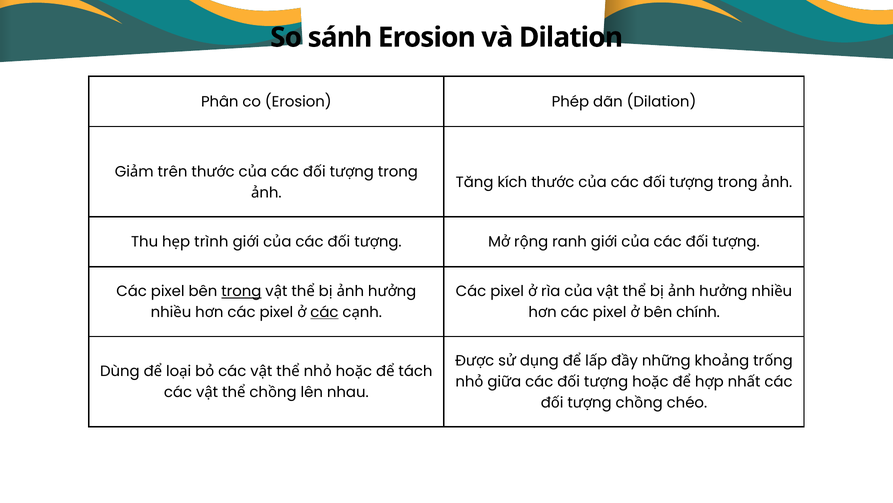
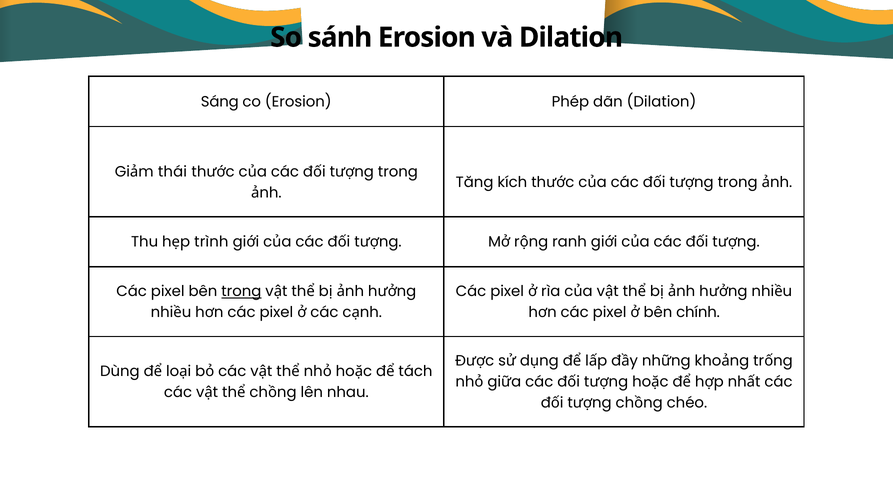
Phân: Phân -> Sáng (220, 102)
trên: trên -> thái (172, 172)
các underline: present -> none (324, 312)
